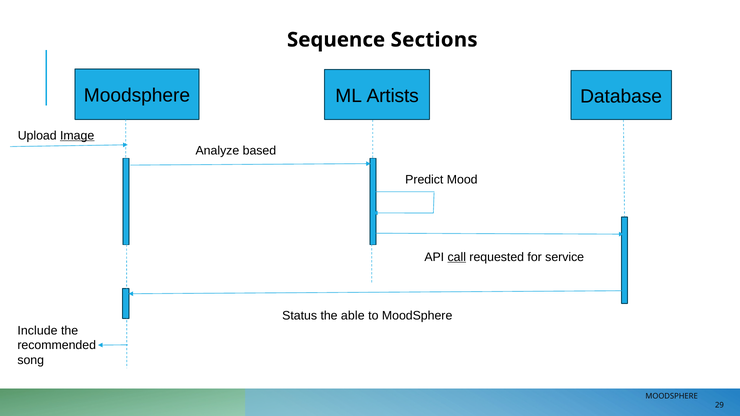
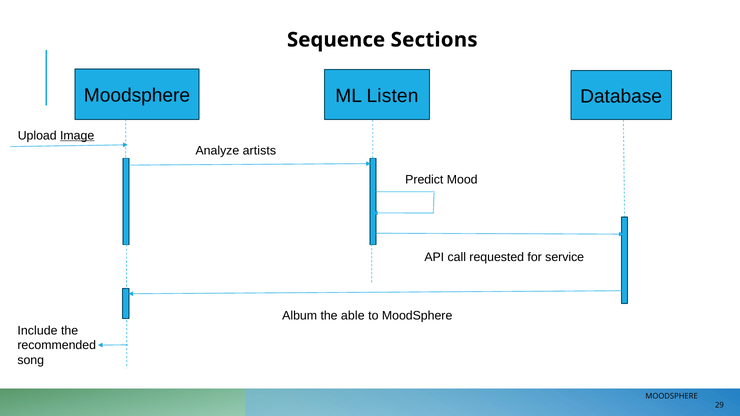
Artists: Artists -> Listen (392, 96)
based: based -> artists (259, 151)
call underline: present -> none (457, 257)
Status: Status -> Album (300, 316)
